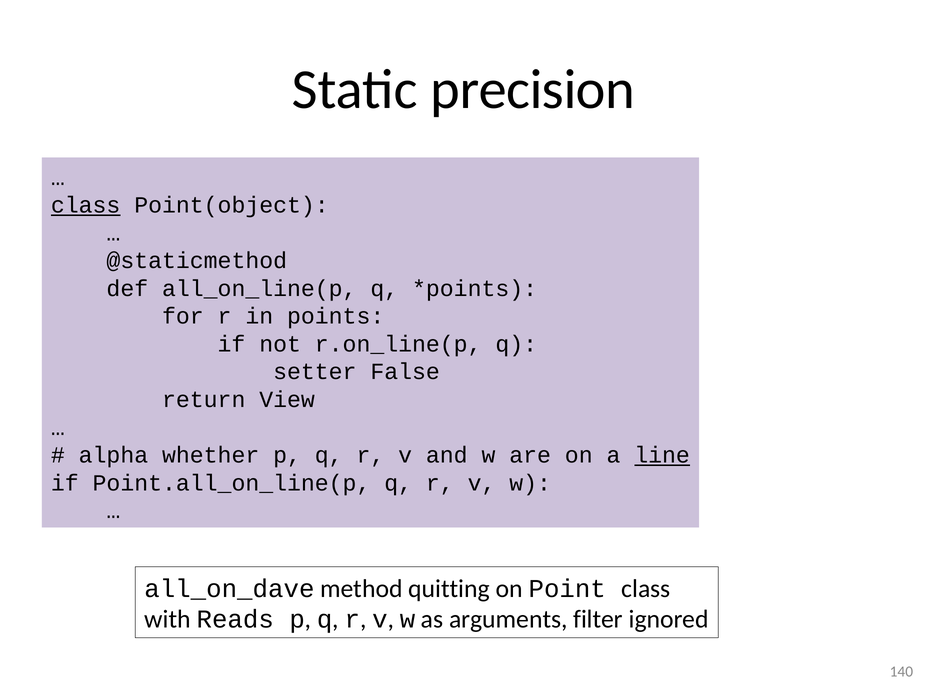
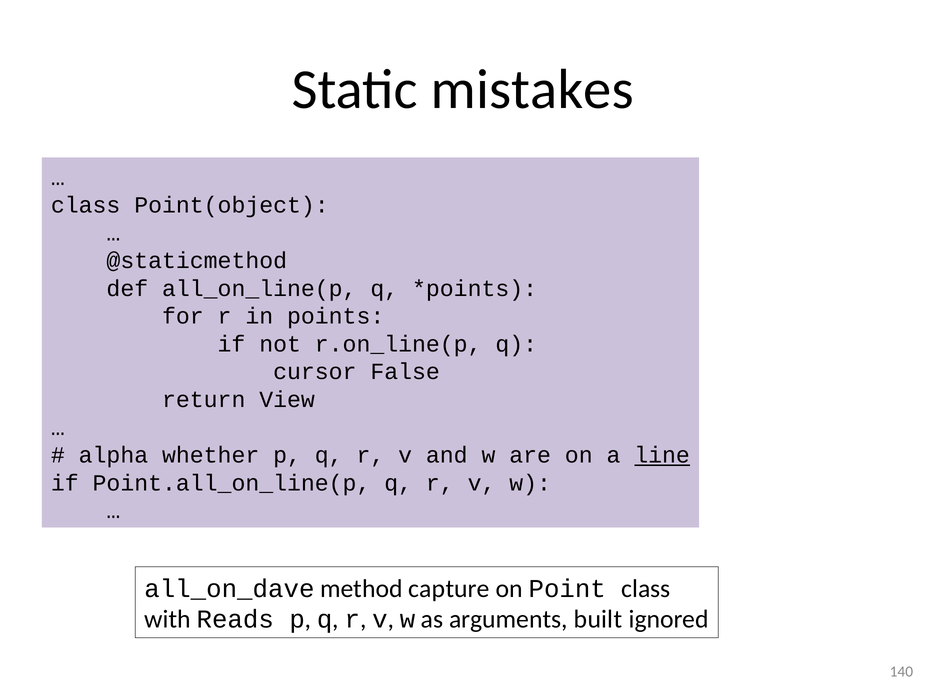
precision: precision -> mistakes (532, 90)
class underline: present -> none (86, 205)
setter: setter -> cursor (315, 372)
quitting: quitting -> capture (449, 589)
filter: filter -> built (598, 620)
